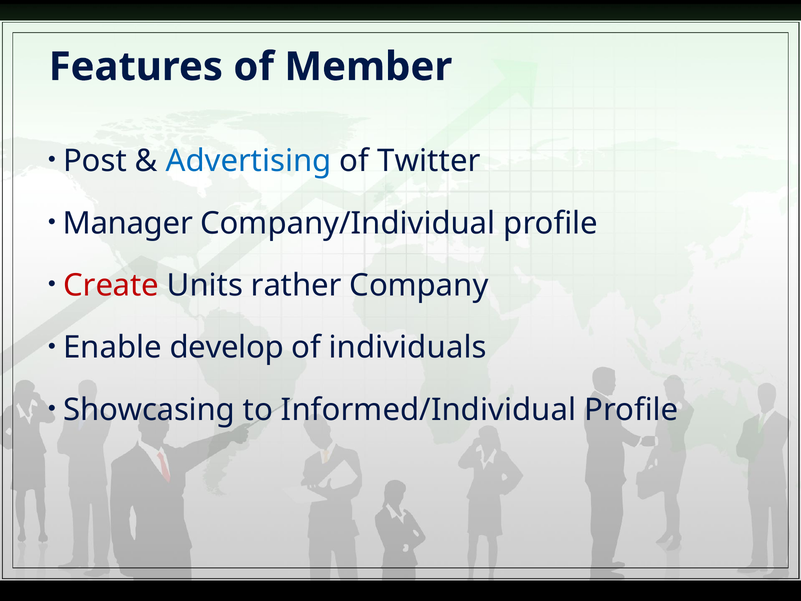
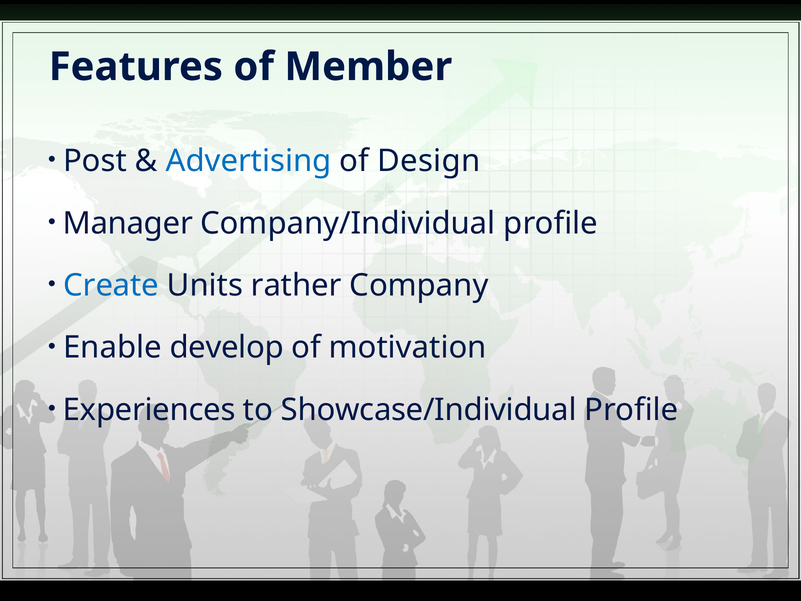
Twitter: Twitter -> Design (429, 161)
Create colour: red -> blue (111, 285)
individuals: individuals -> motivation (408, 348)
Showcasing: Showcasing -> Experiences (149, 410)
Informed/Individual: Informed/Individual -> Showcase/Individual (429, 410)
